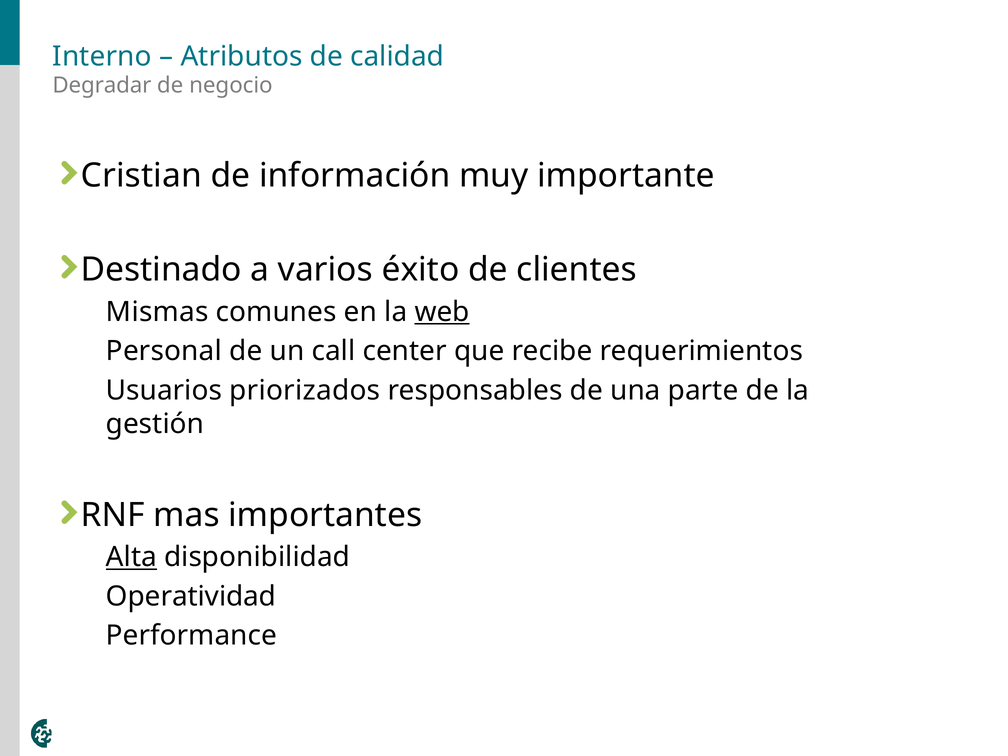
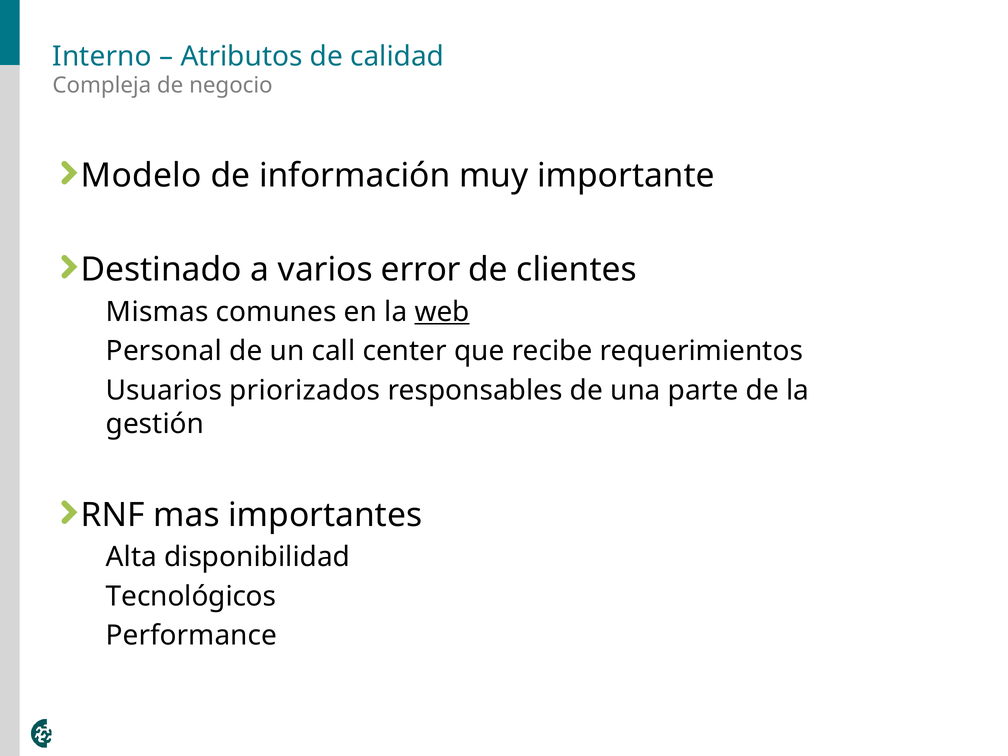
Degradar: Degradar -> Compleja (102, 86)
Cristian: Cristian -> Modelo (141, 176)
éxito: éxito -> error (421, 270)
Alta underline: present -> none (131, 557)
Operatividad: Operatividad -> Tecnológicos (191, 596)
